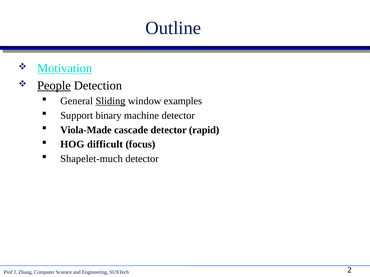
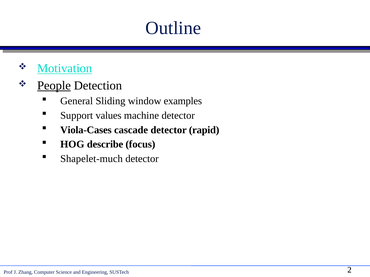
Sliding underline: present -> none (110, 101)
binary: binary -> values (109, 116)
Viola-Made: Viola-Made -> Viola-Cases (86, 130)
difficult: difficult -> describe (105, 145)
